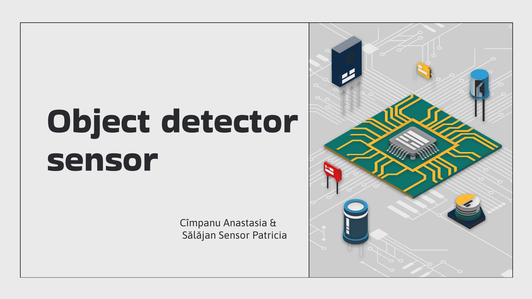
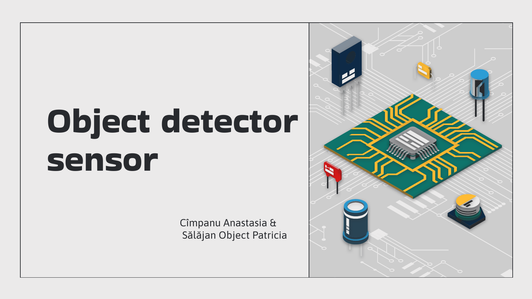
Sălăjan Sensor: Sensor -> Object (234, 236)
